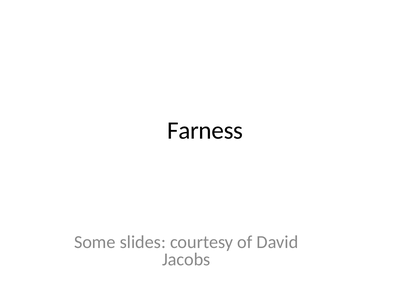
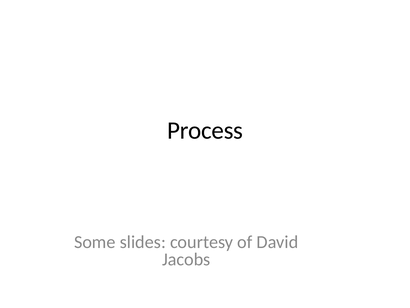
Farness: Farness -> Process (205, 130)
